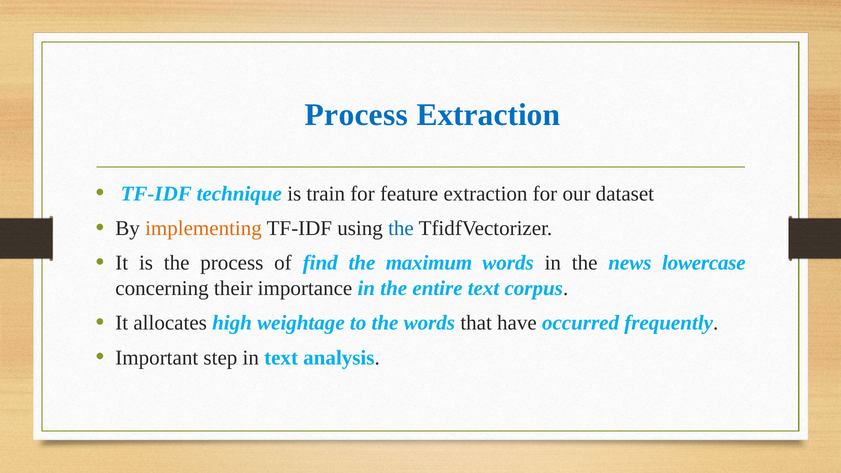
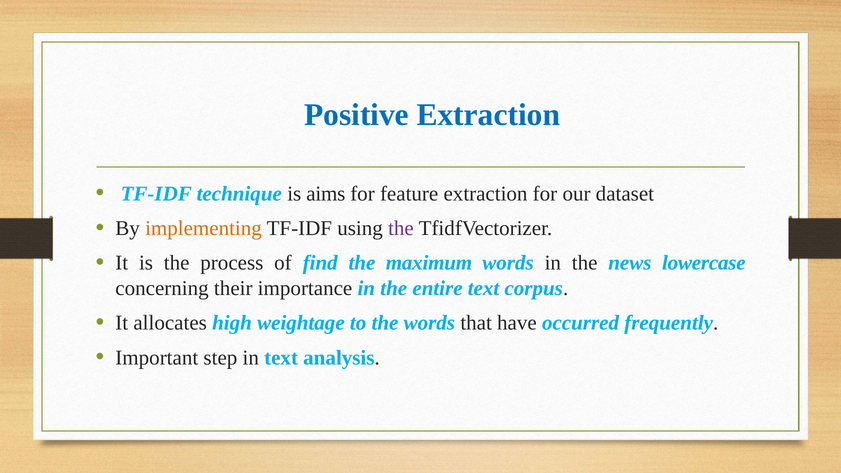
Process: Process -> Positive (357, 115)
train: train -> aims (326, 194)
the colour: blue -> purple (401, 228)
